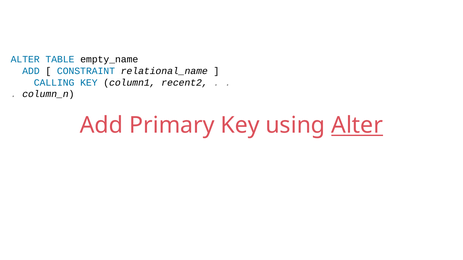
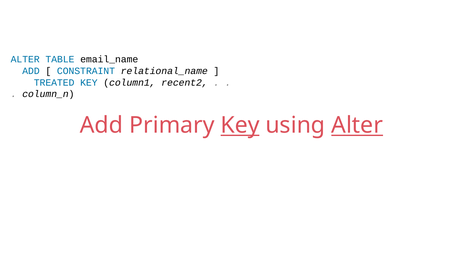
empty_name: empty_name -> email_name (109, 60)
CALLING: CALLING -> TREATED (54, 83)
Key underline: none -> present (240, 126)
